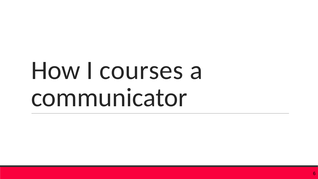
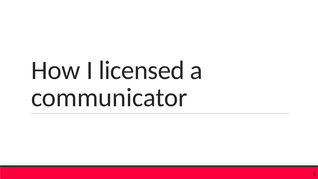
courses: courses -> licensed (142, 70)
